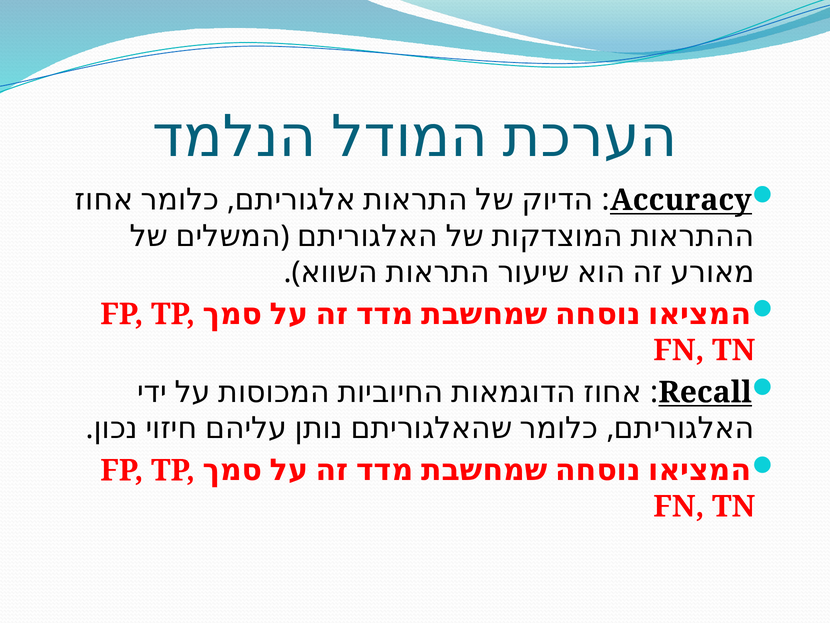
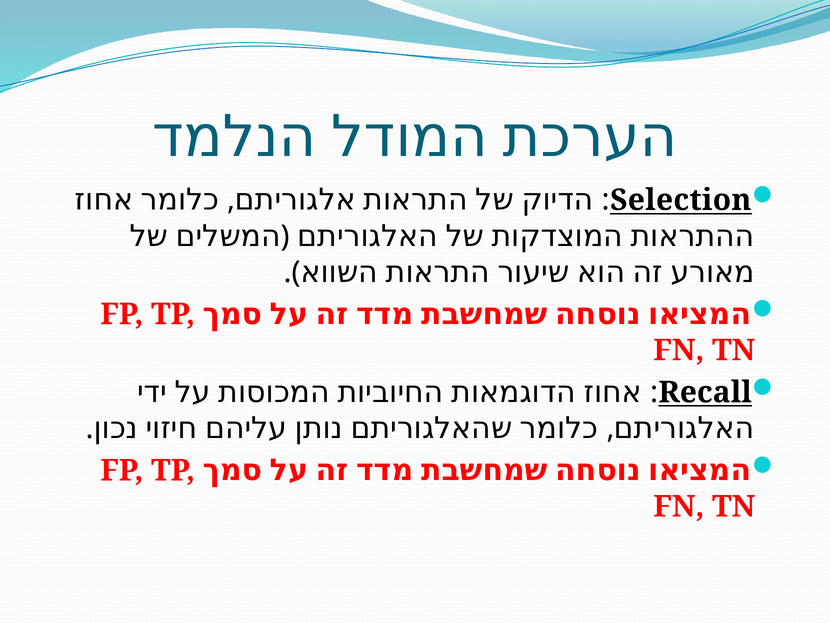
Accuracy: Accuracy -> Selection (681, 200)
